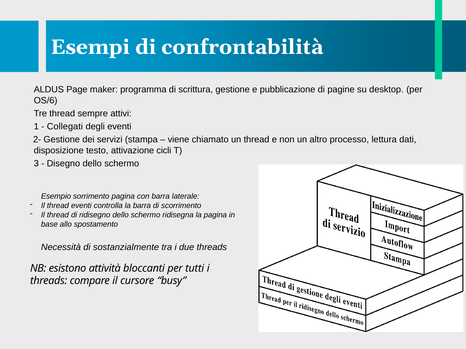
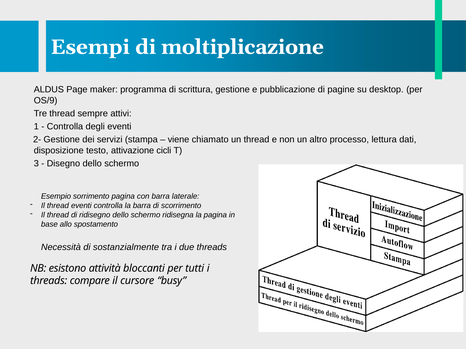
confrontabilità: confrontabilità -> moltiplicazione (242, 47)
OS/6: OS/6 -> OS/9 (46, 101)
Collegati: Collegati -> Controlla (65, 127)
